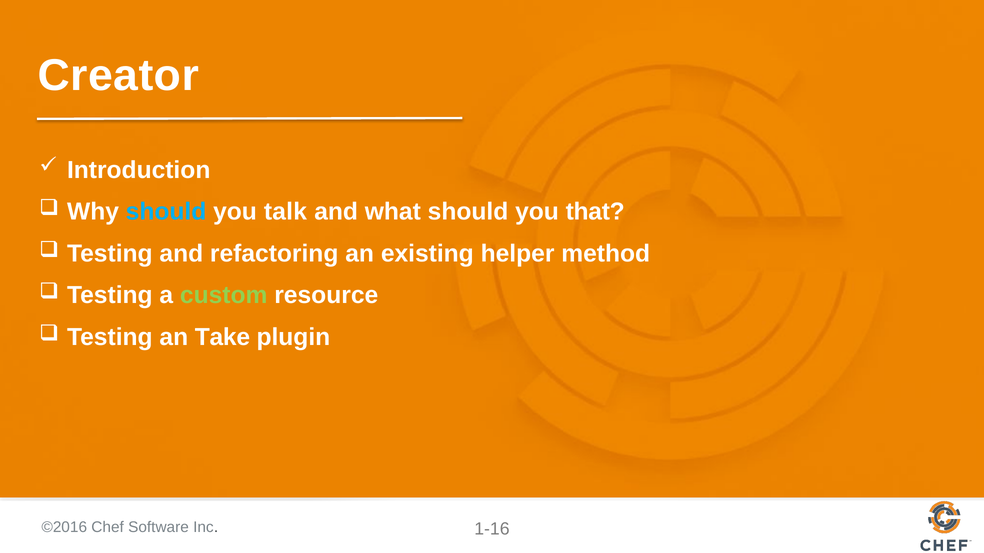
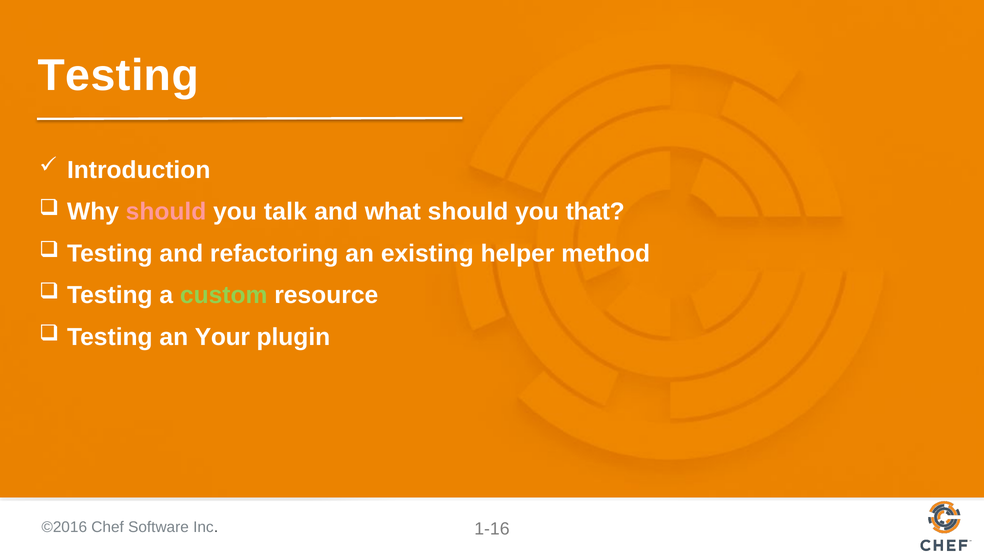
Creator: Creator -> Testing (118, 76)
should colour: light blue -> pink (166, 212)
Take: Take -> Your (222, 337)
